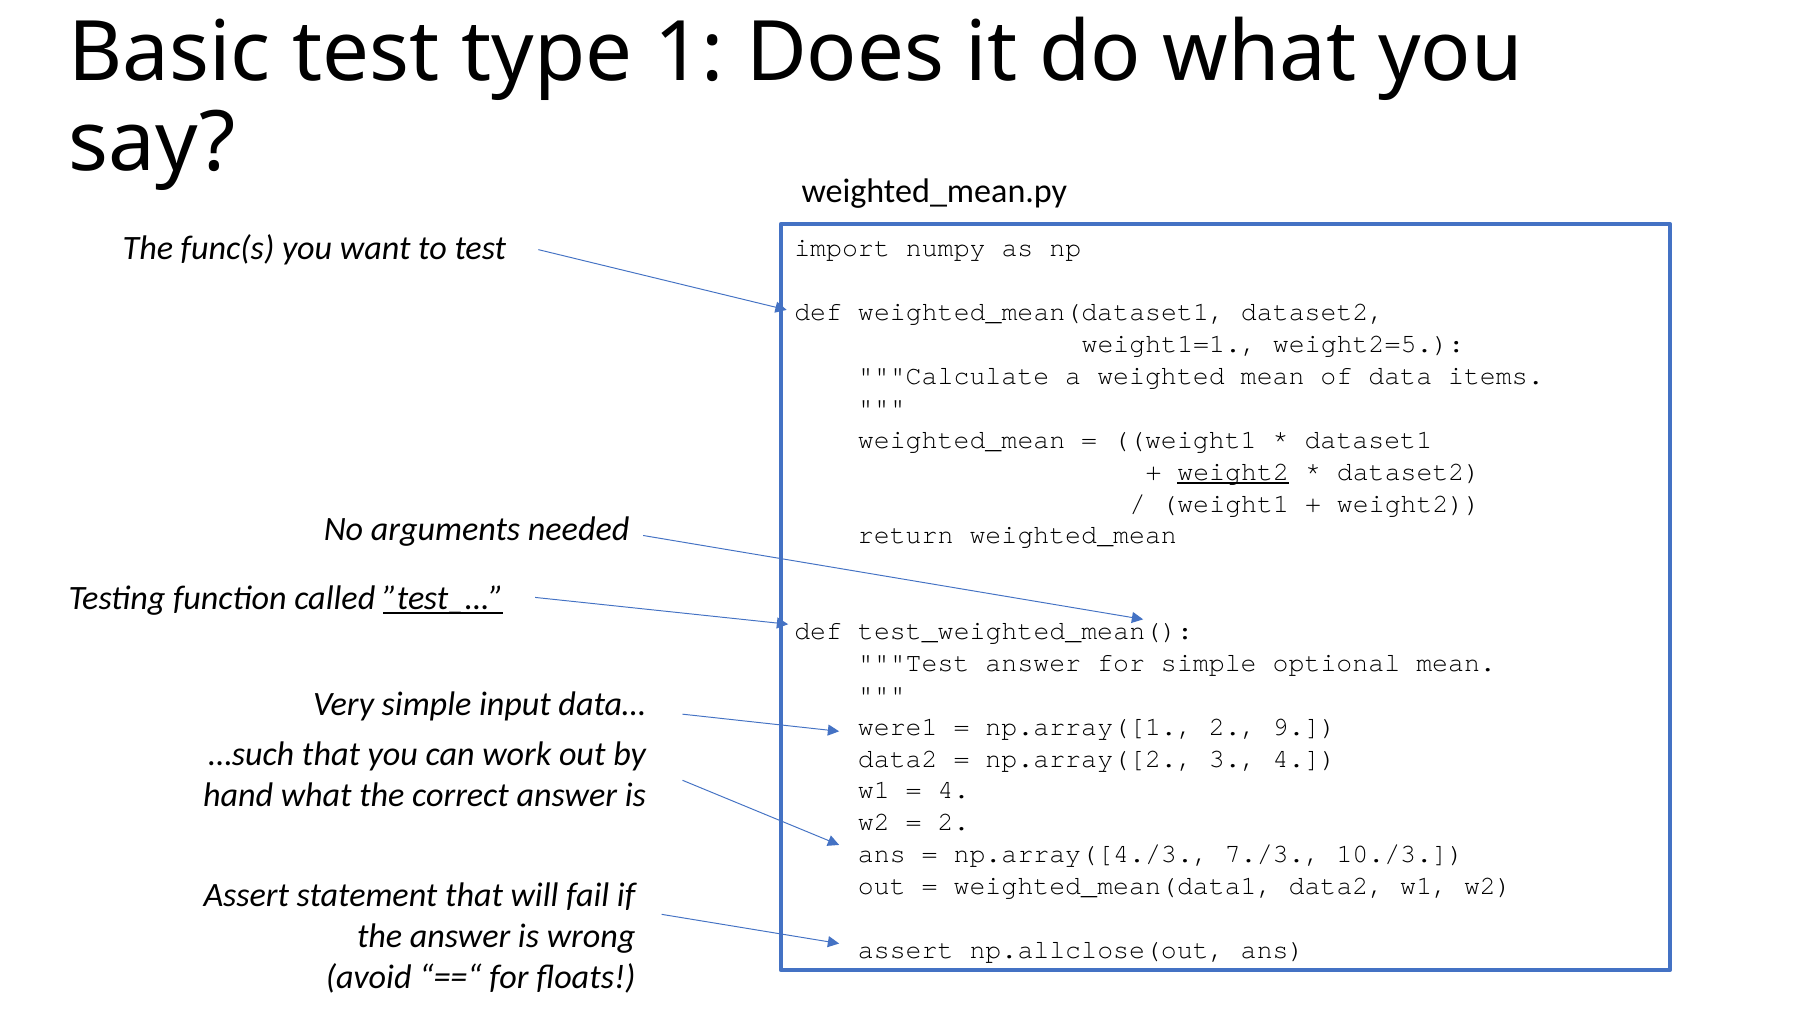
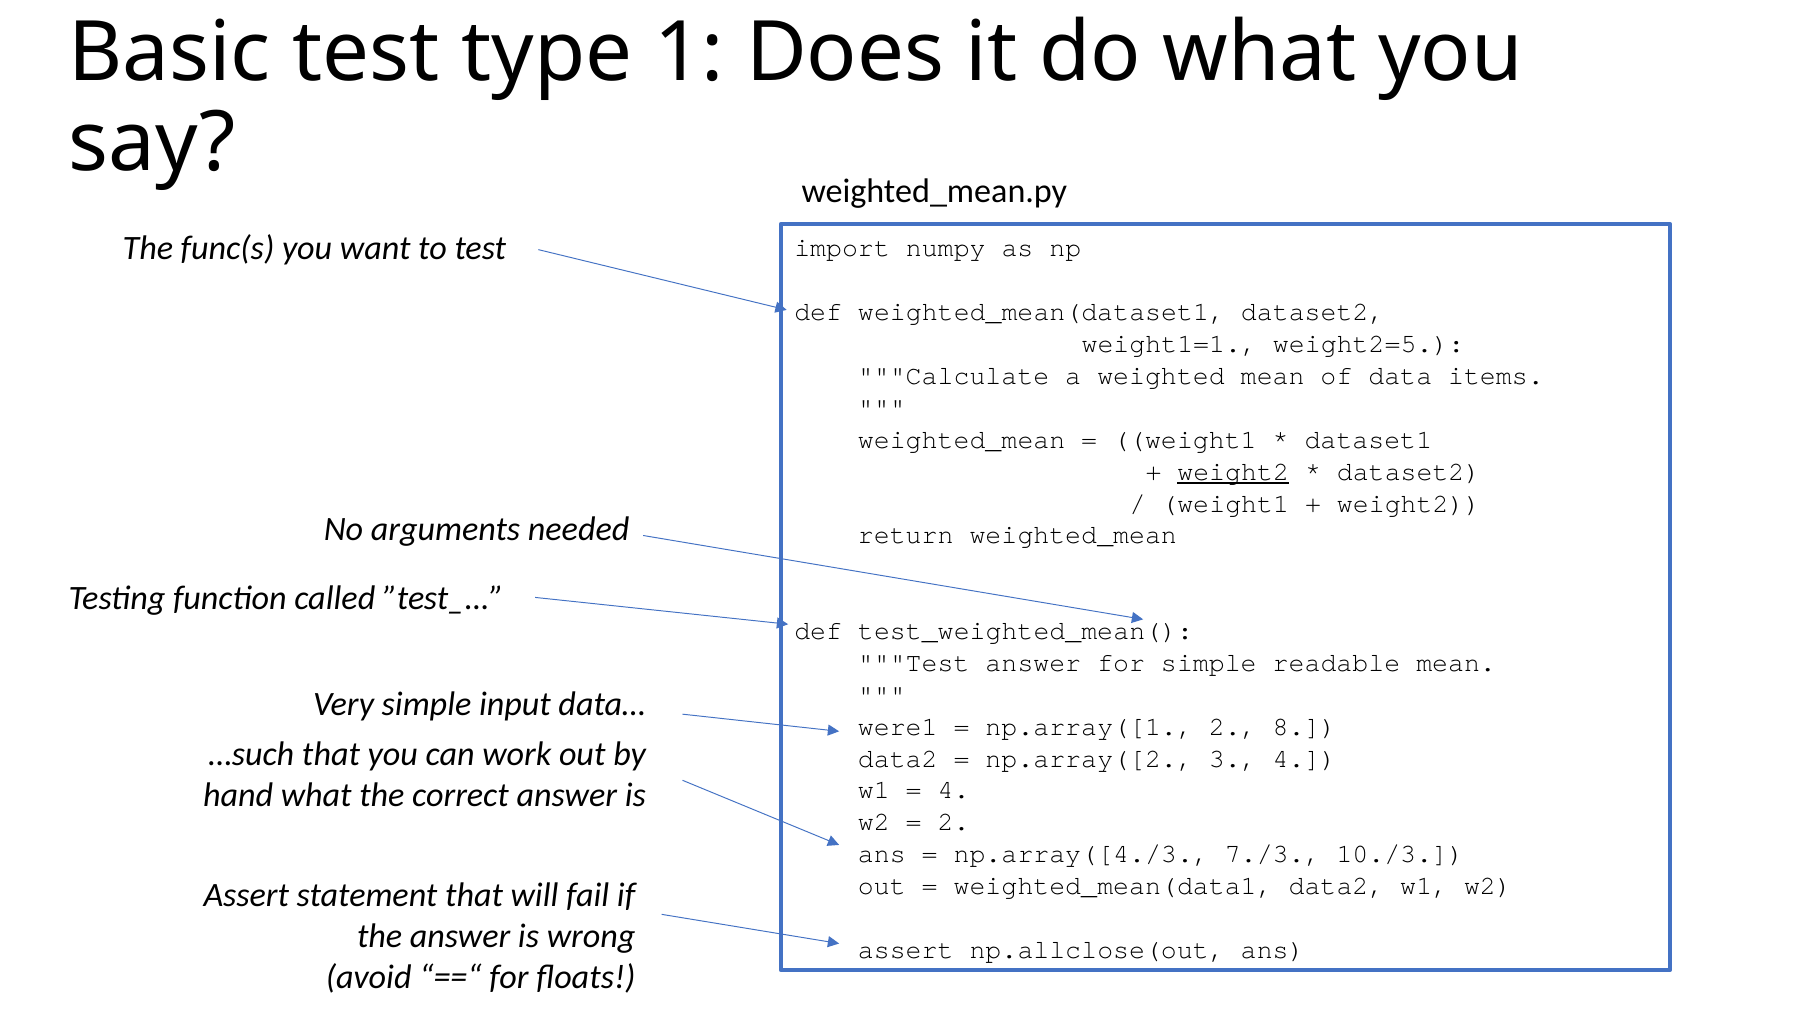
”test_ underline: present -> none (443, 598)
optional: optional -> readable (1336, 662)
9: 9 -> 8 (1305, 726)
